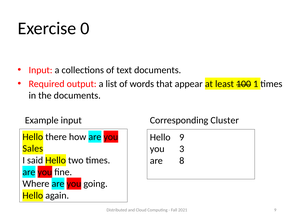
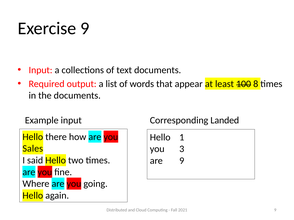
Exercise 0: 0 -> 9 (85, 28)
1: 1 -> 8 (256, 84)
Cluster: Cluster -> Landed (225, 120)
Hello 9: 9 -> 1 (182, 138)
are 8: 8 -> 9 (182, 161)
